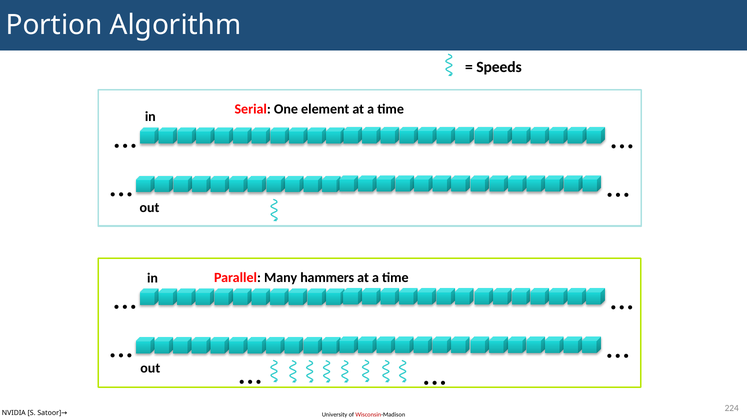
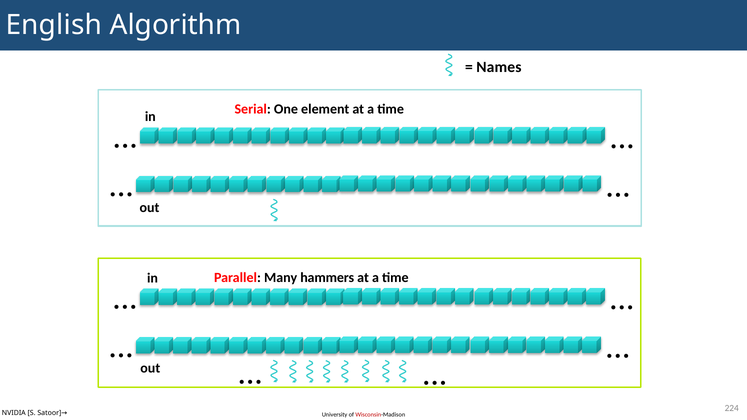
Portion: Portion -> English (54, 25)
Speeds: Speeds -> Names (499, 67)
